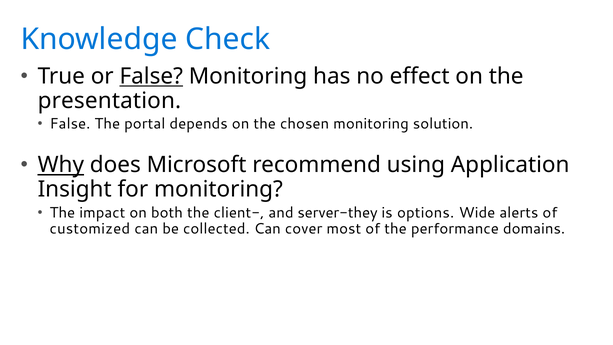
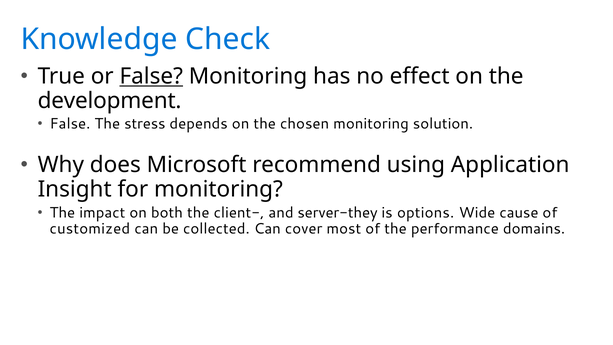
presentation: presentation -> development (110, 101)
portal: portal -> stress (145, 124)
Why underline: present -> none (61, 165)
alerts: alerts -> cause (519, 213)
